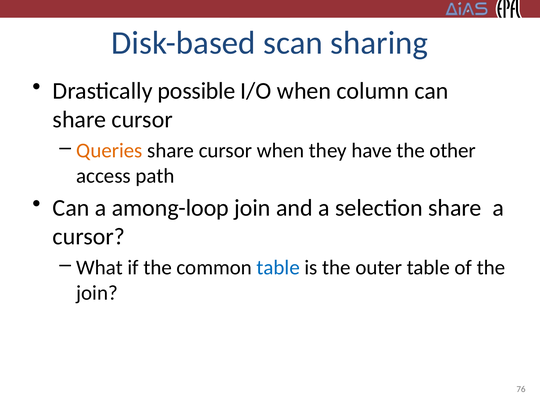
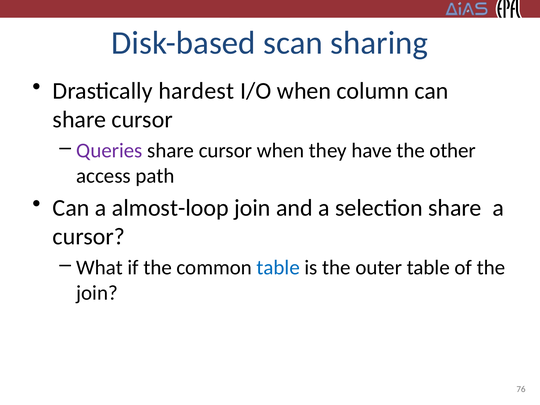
possible: possible -> hardest (196, 91)
Queries colour: orange -> purple (109, 151)
among-loop: among-loop -> almost-loop (170, 208)
